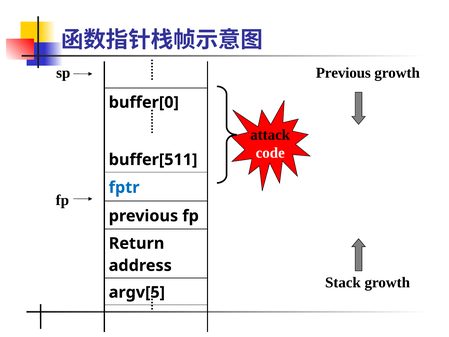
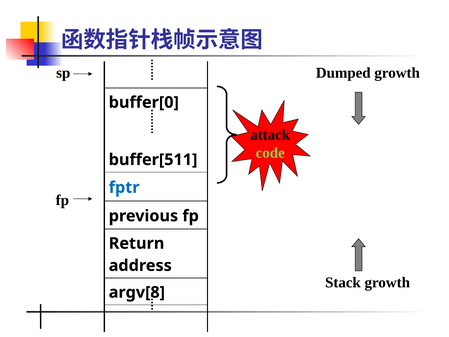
Previous: Previous -> Dumped (343, 73)
code colour: white -> light green (270, 153)
argv[5: argv[5 -> argv[8 (137, 292)
